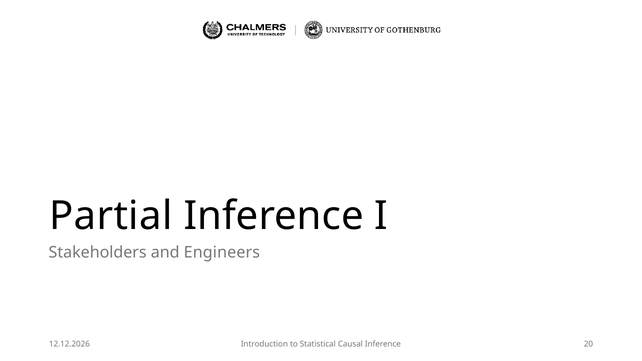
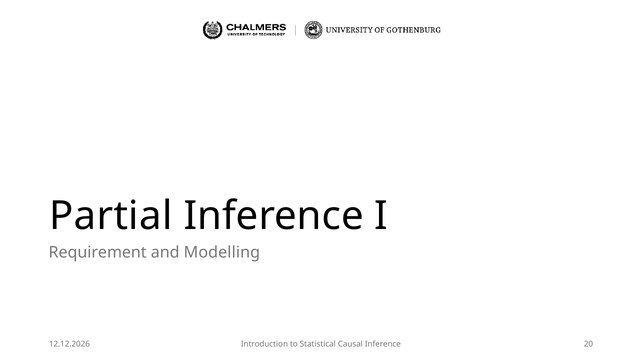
Stakeholders: Stakeholders -> Requirement (98, 253)
Engineers: Engineers -> Modelling (222, 253)
